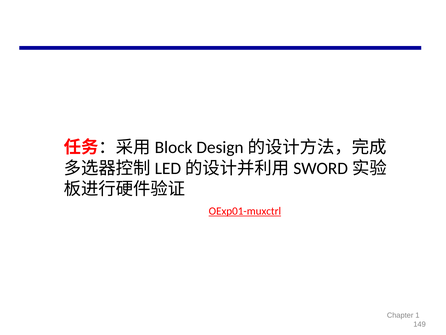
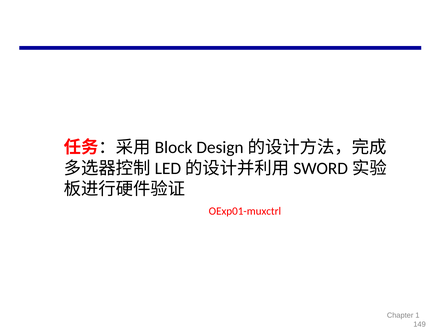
OExp01-muxctrl underline: present -> none (245, 211)
